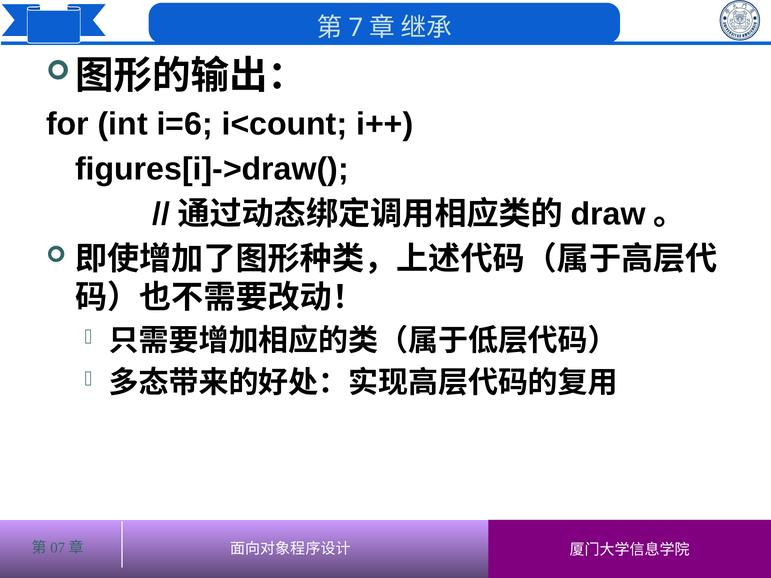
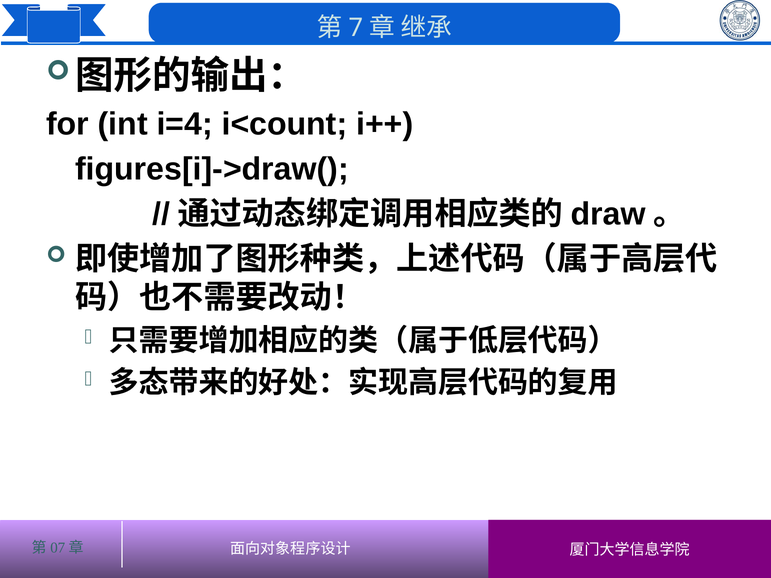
i=6: i=6 -> i=4 (185, 124)
